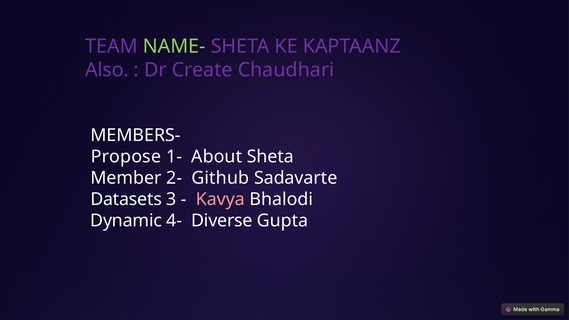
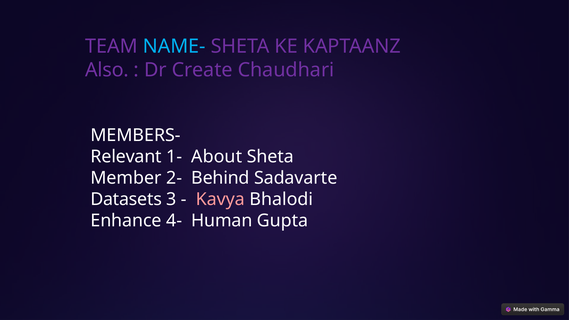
NAME- colour: light green -> light blue (174, 46)
Propose: Propose -> Relevant (126, 157)
Github: Github -> Behind (220, 178)
Dynamic: Dynamic -> Enhance (126, 221)
Diverse: Diverse -> Human (222, 221)
